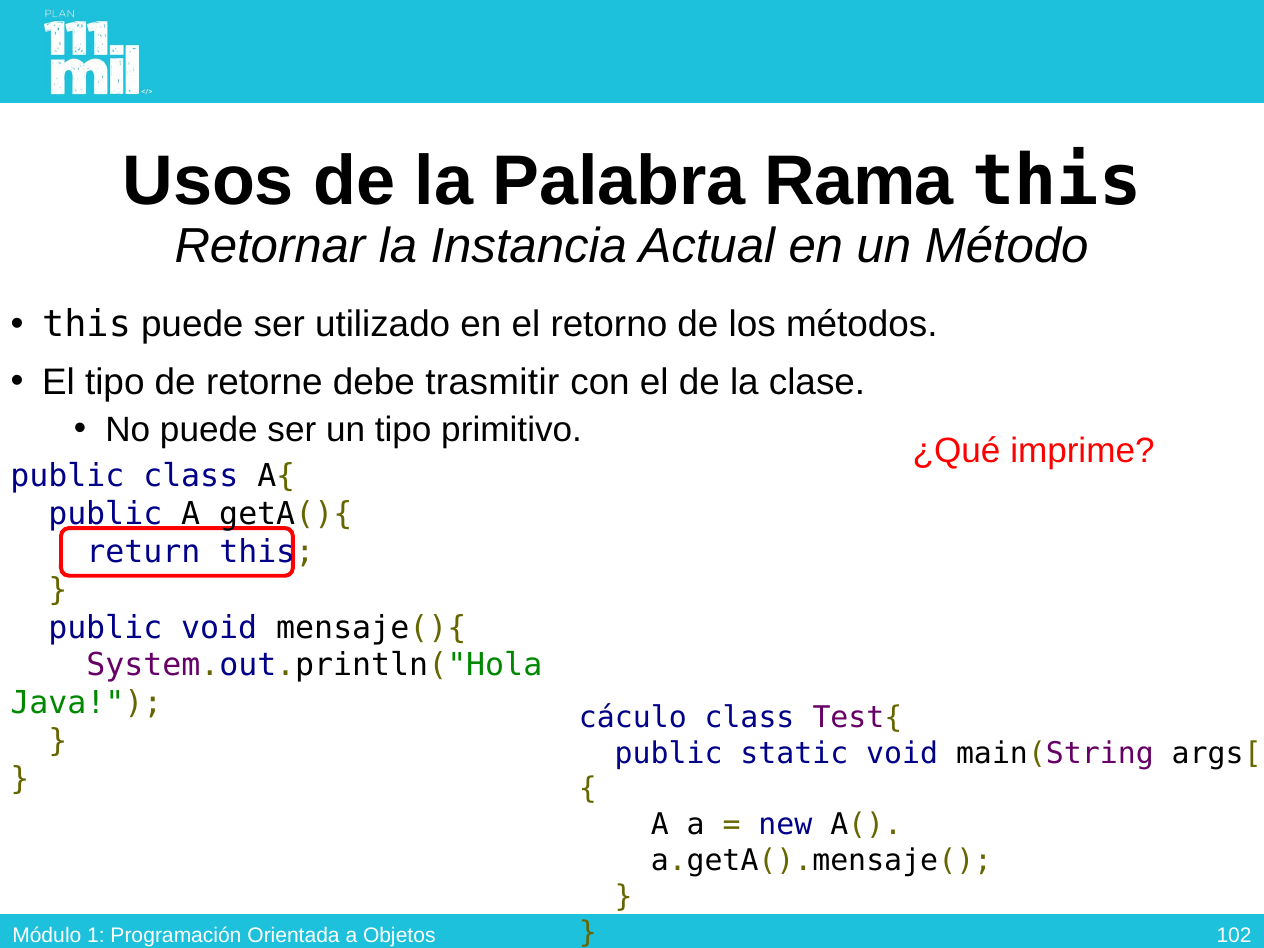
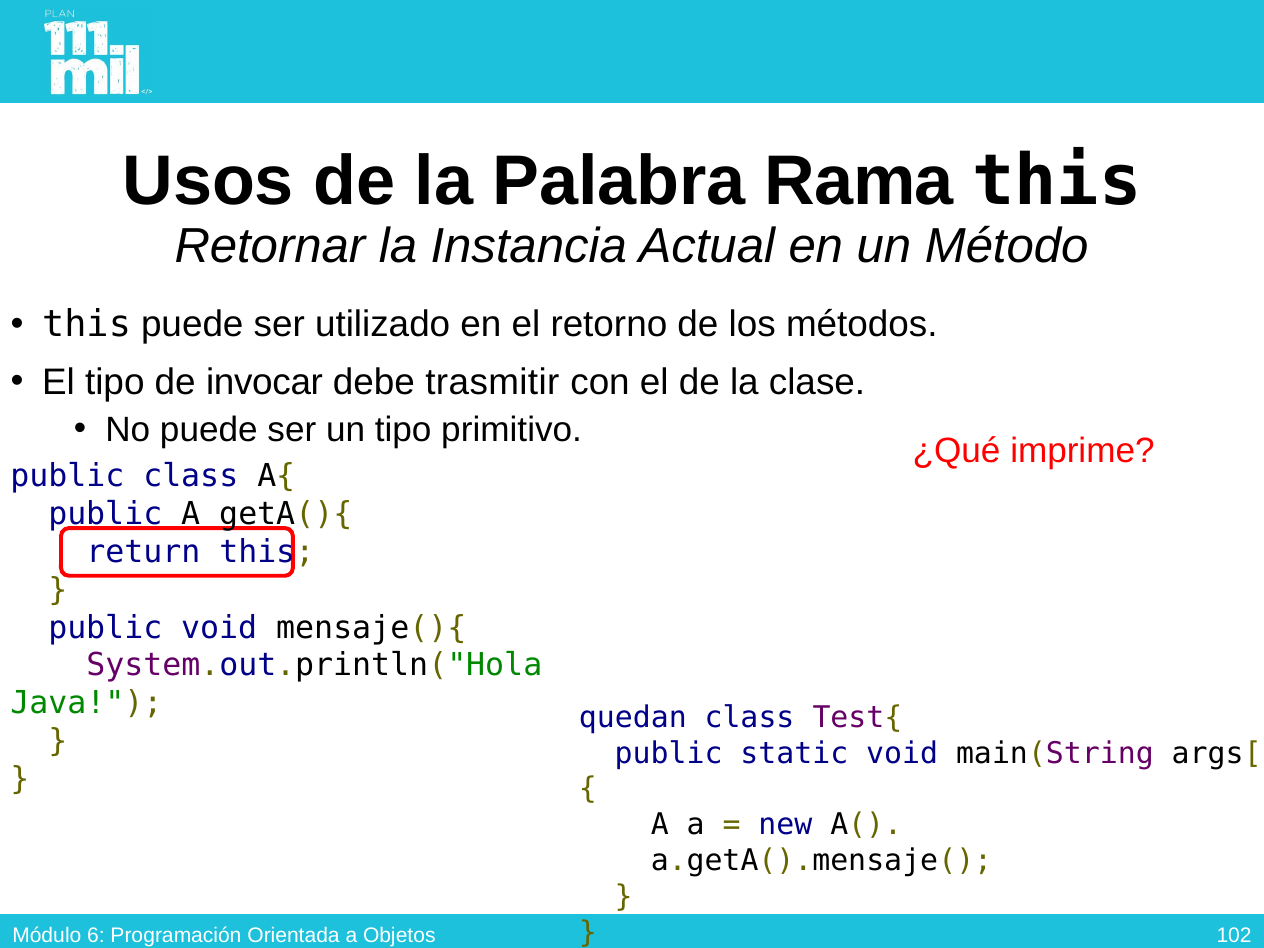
retorne: retorne -> invocar (265, 382)
cáculo: cáculo -> quedan (633, 717)
1: 1 -> 6 (96, 936)
